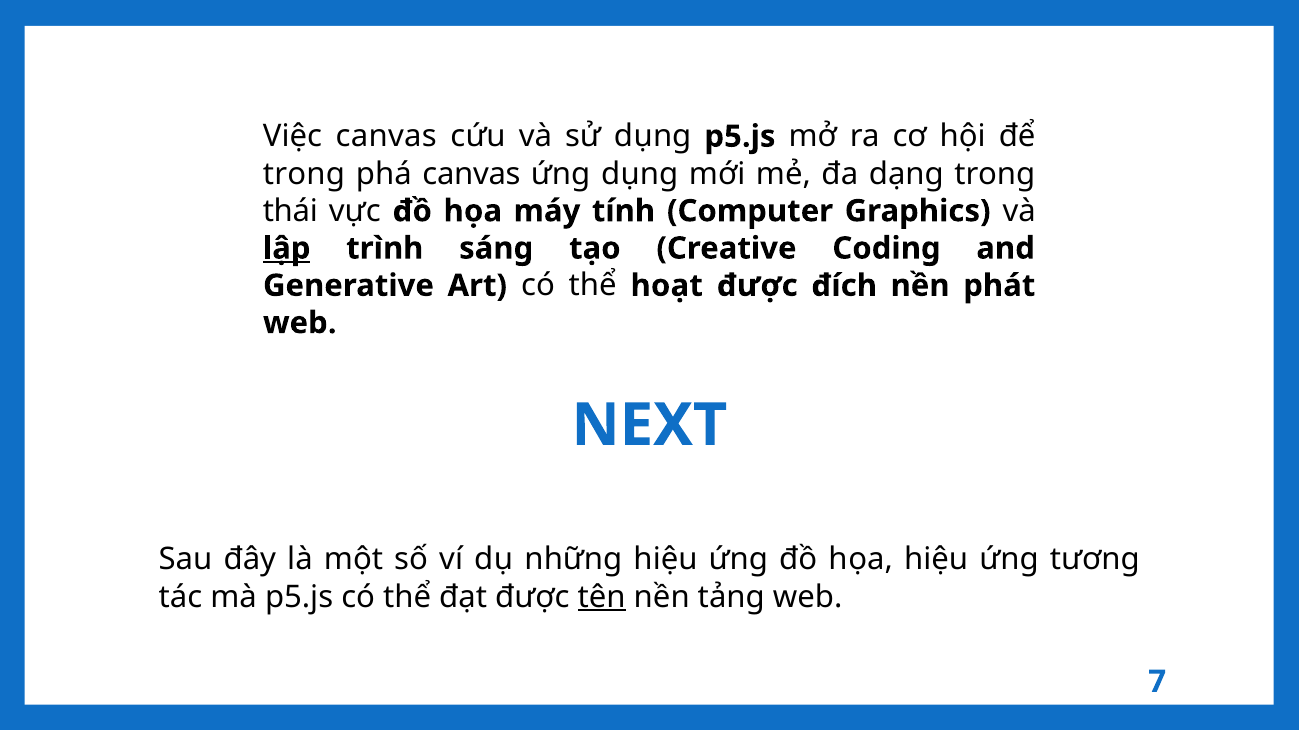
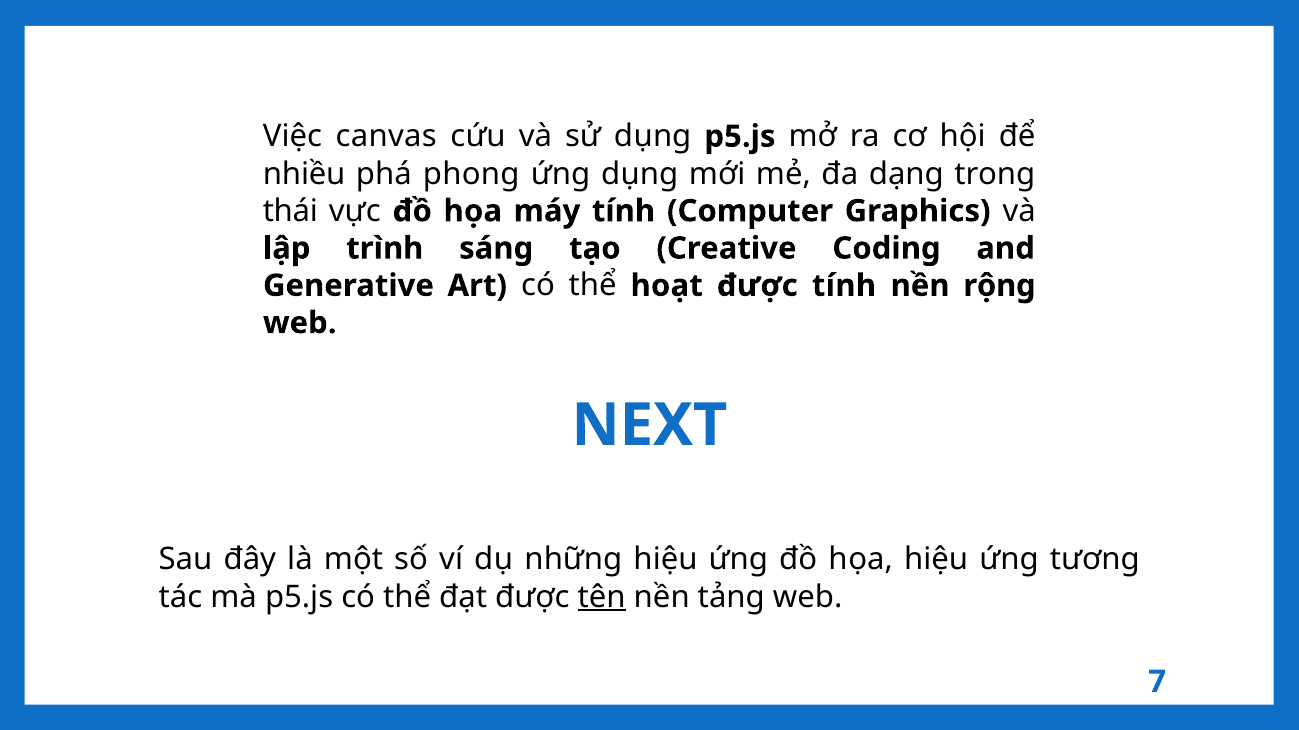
trong: trong -> nhiều (304, 174)
phá canvas: canvas -> phong (471, 174)
lập underline: present -> none (287, 249)
được đích: đích -> tính (844, 286)
phát: phát -> rộng (999, 286)
